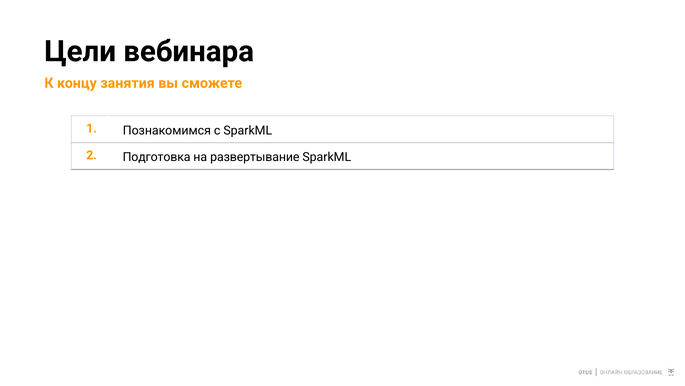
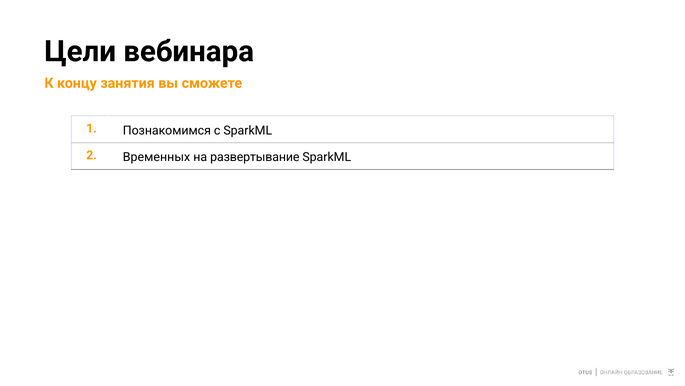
Подготовка: Подготовка -> Временных (157, 157)
